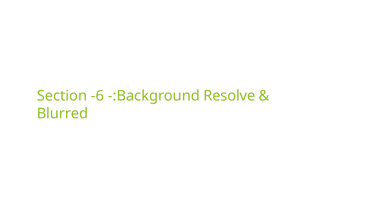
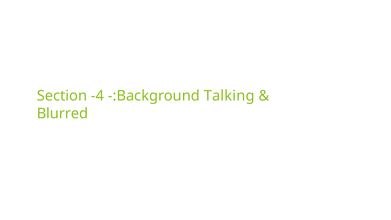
-6: -6 -> -4 (97, 96)
Resolve: Resolve -> Talking (229, 96)
